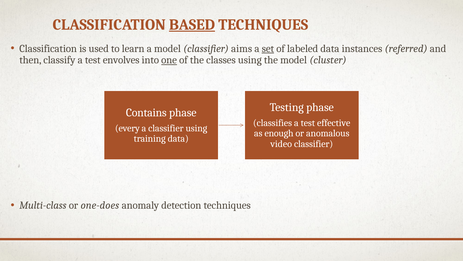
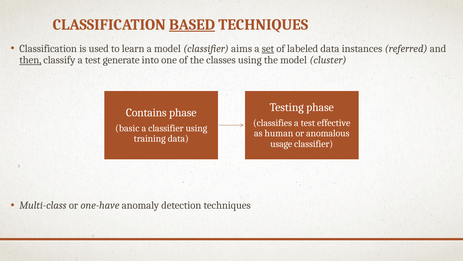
then underline: none -> present (30, 60)
envolves: envolves -> generate (121, 60)
one underline: present -> none (169, 60)
every: every -> basic (127, 128)
enough: enough -> human (279, 133)
video: video -> usage (281, 144)
one-does: one-does -> one-have (100, 205)
